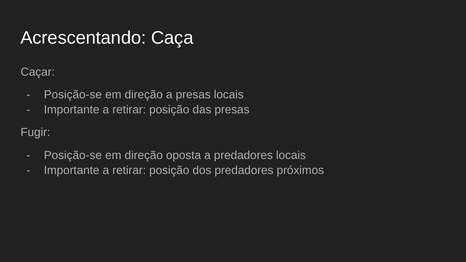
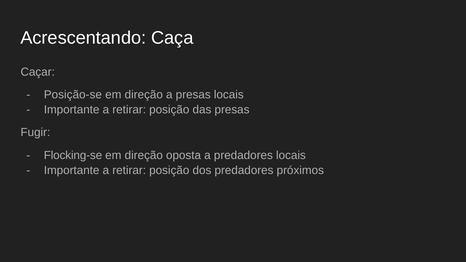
Posição-se: Posição-se -> Flocking-se (73, 155)
